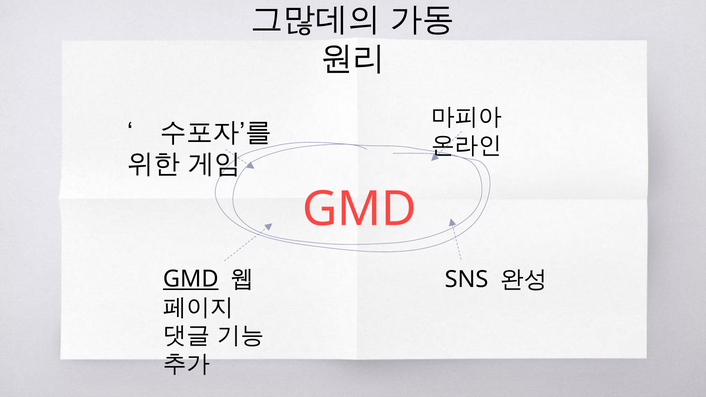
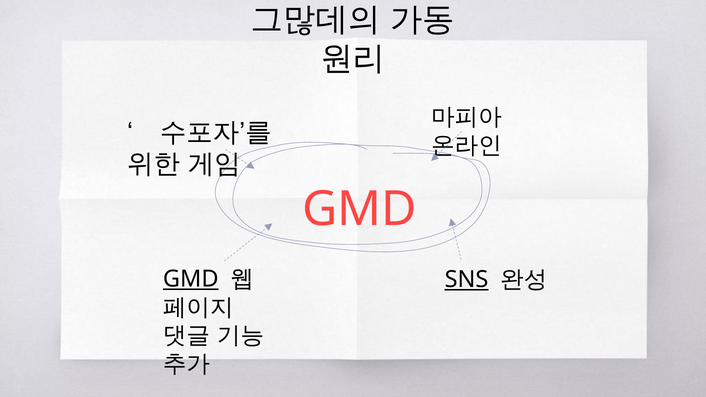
SNS underline: none -> present (466, 280)
